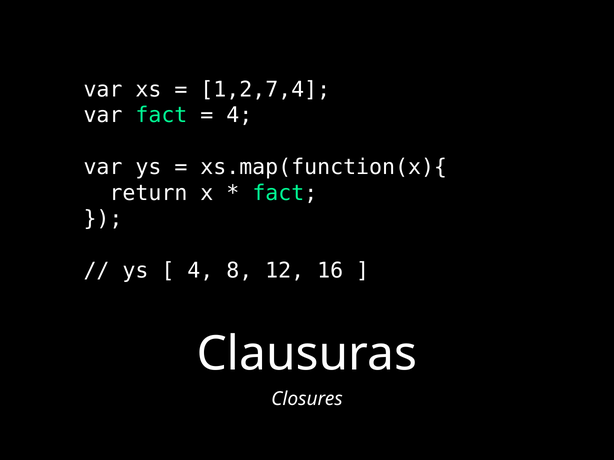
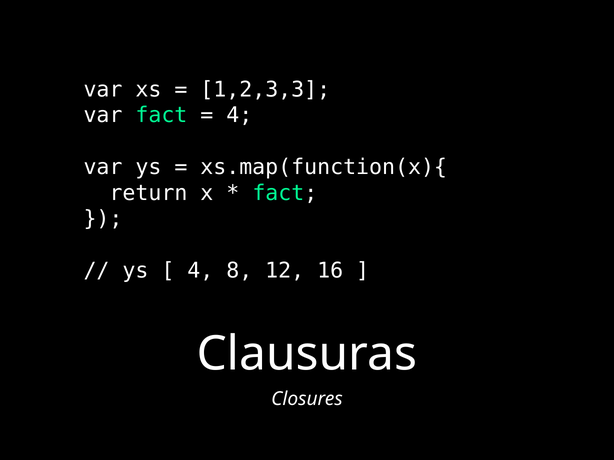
1,2,7,4: 1,2,7,4 -> 1,2,3,3 (265, 90)
